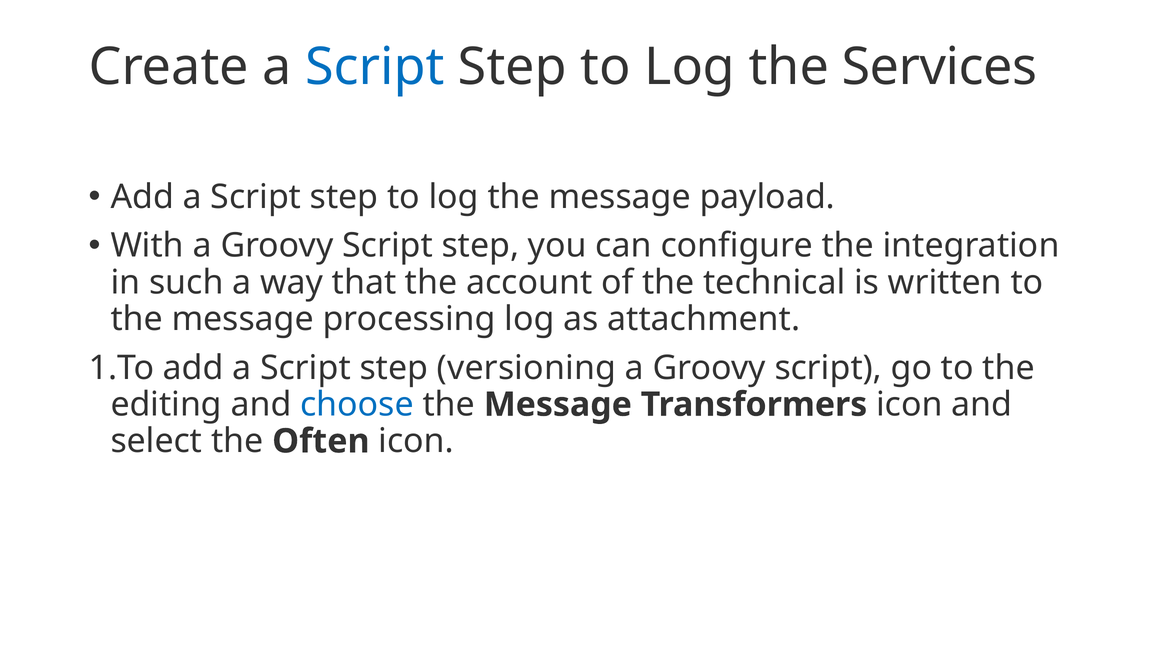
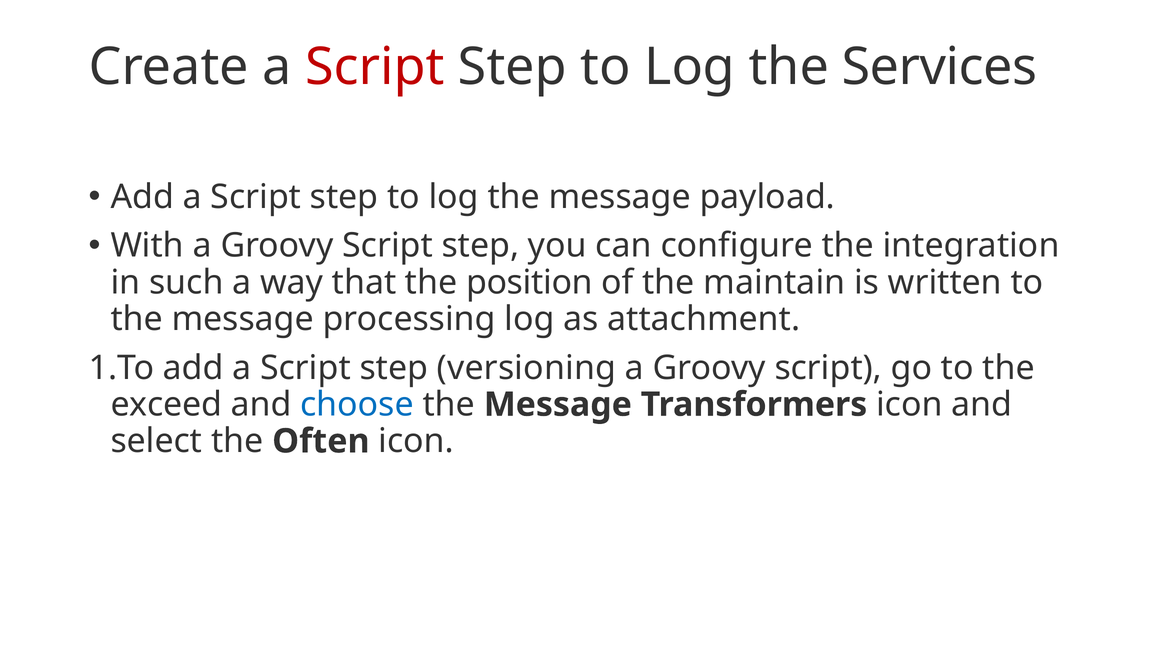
Script colour: blue -> red (375, 67)
account: account -> position (529, 282)
technical: technical -> maintain (774, 282)
editing: editing -> exceed (166, 404)
